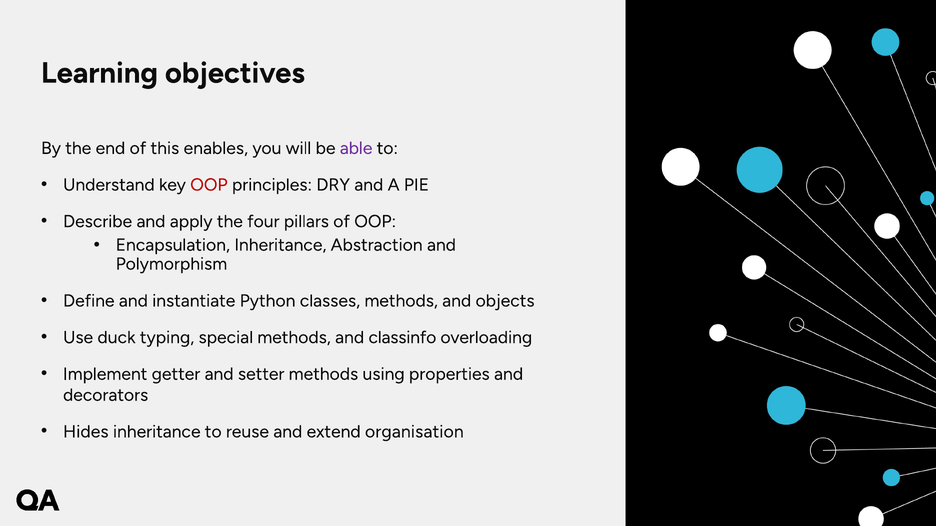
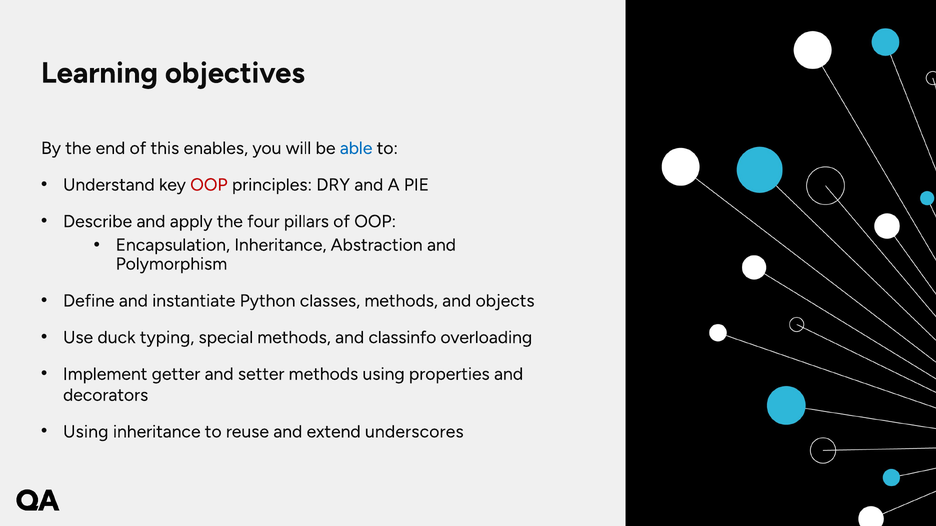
able colour: purple -> blue (356, 148)
Hides: Hides -> Using (86, 432)
organisation: organisation -> underscores (414, 432)
